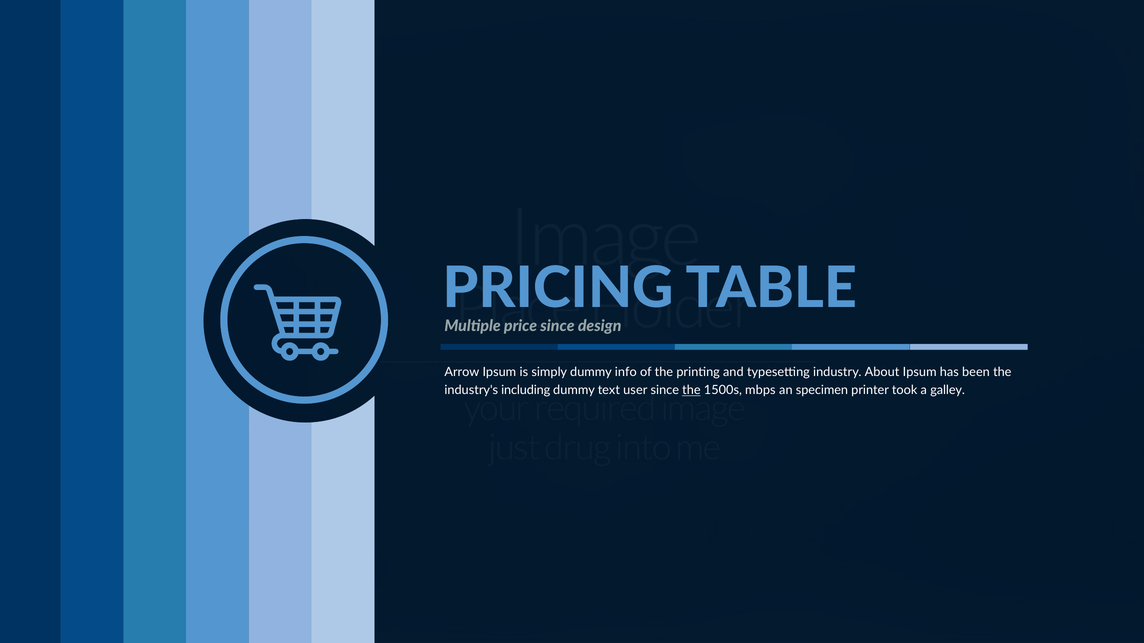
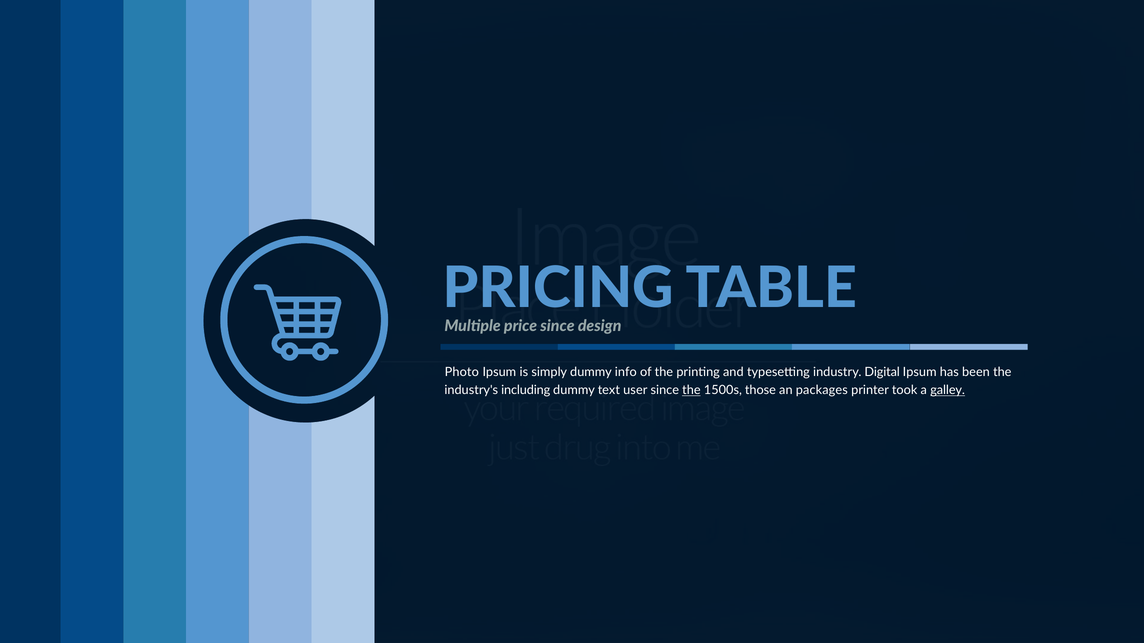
Arrow: Arrow -> Photo (462, 372)
About: About -> Digital (882, 372)
mbps: mbps -> those (760, 391)
specimen: specimen -> packages (822, 391)
galley underline: none -> present (948, 391)
